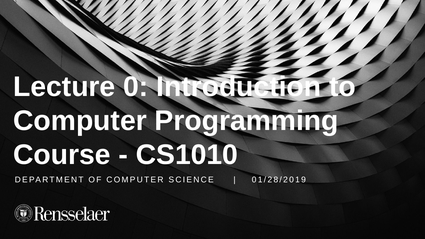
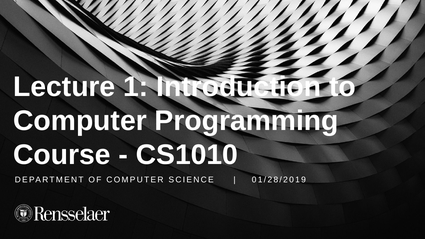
0: 0 -> 1 (136, 87)
